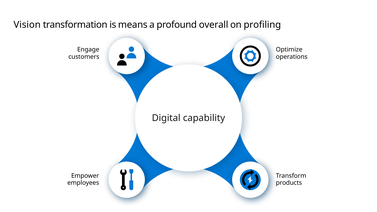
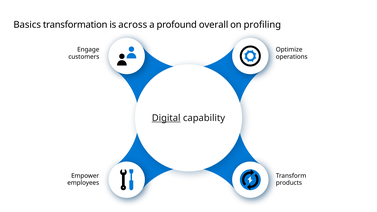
Vision: Vision -> Basics (27, 25)
means: means -> across (133, 25)
Digital underline: none -> present (166, 118)
